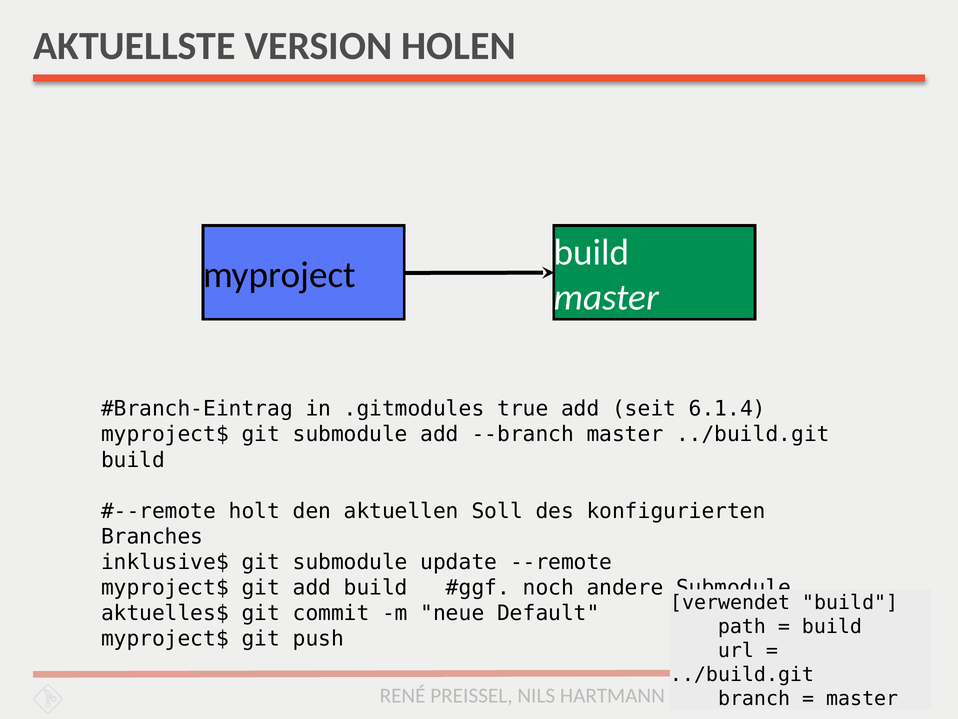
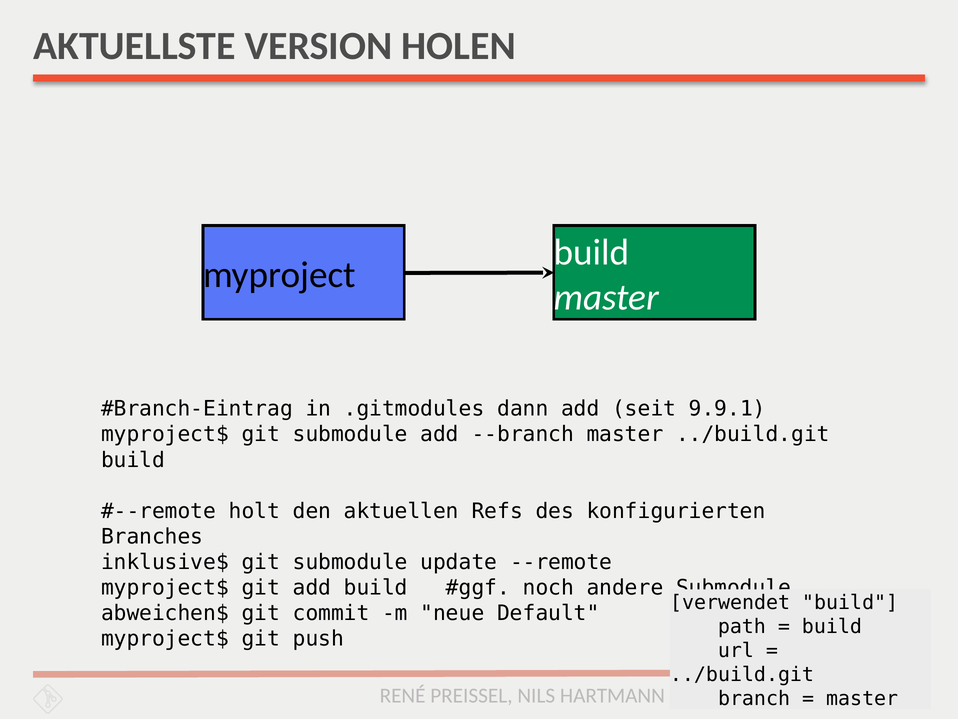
true: true -> dann (523, 409)
6.1.4: 6.1.4 -> 9.9.1 (727, 409)
Soll: Soll -> Refs (497, 511)
aktuelles$: aktuelles$ -> abweichen$ (165, 613)
